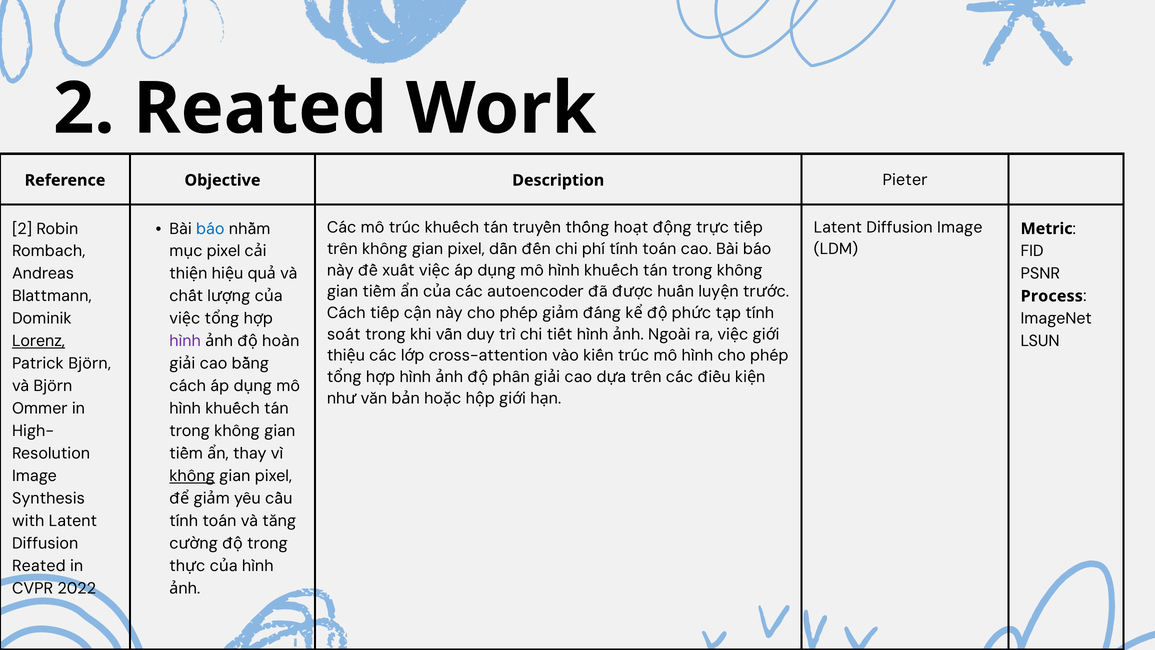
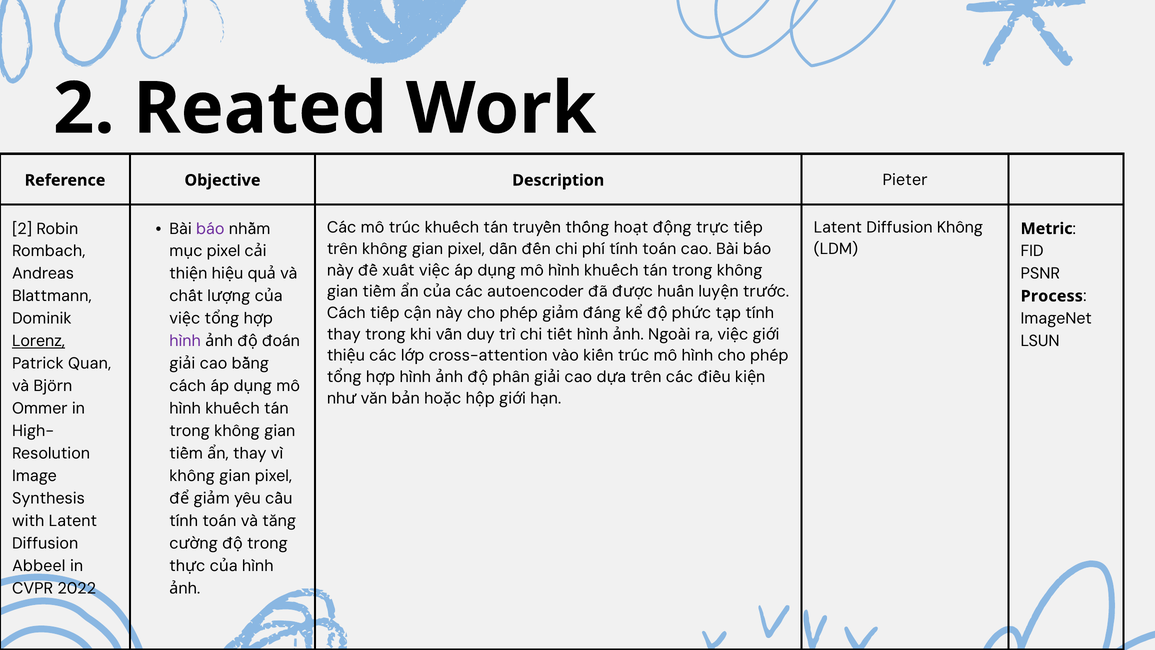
báo colour: blue -> purple (210, 229)
Diffusion Image: Image -> Không (960, 227)
soát: soát -> thay (344, 334)
hoàn: hoàn -> đoán (281, 341)
Patrick Björn: Björn -> Quan (90, 363)
không underline: present -> none (192, 476)
Reated: Reated -> Abbeel (39, 566)
